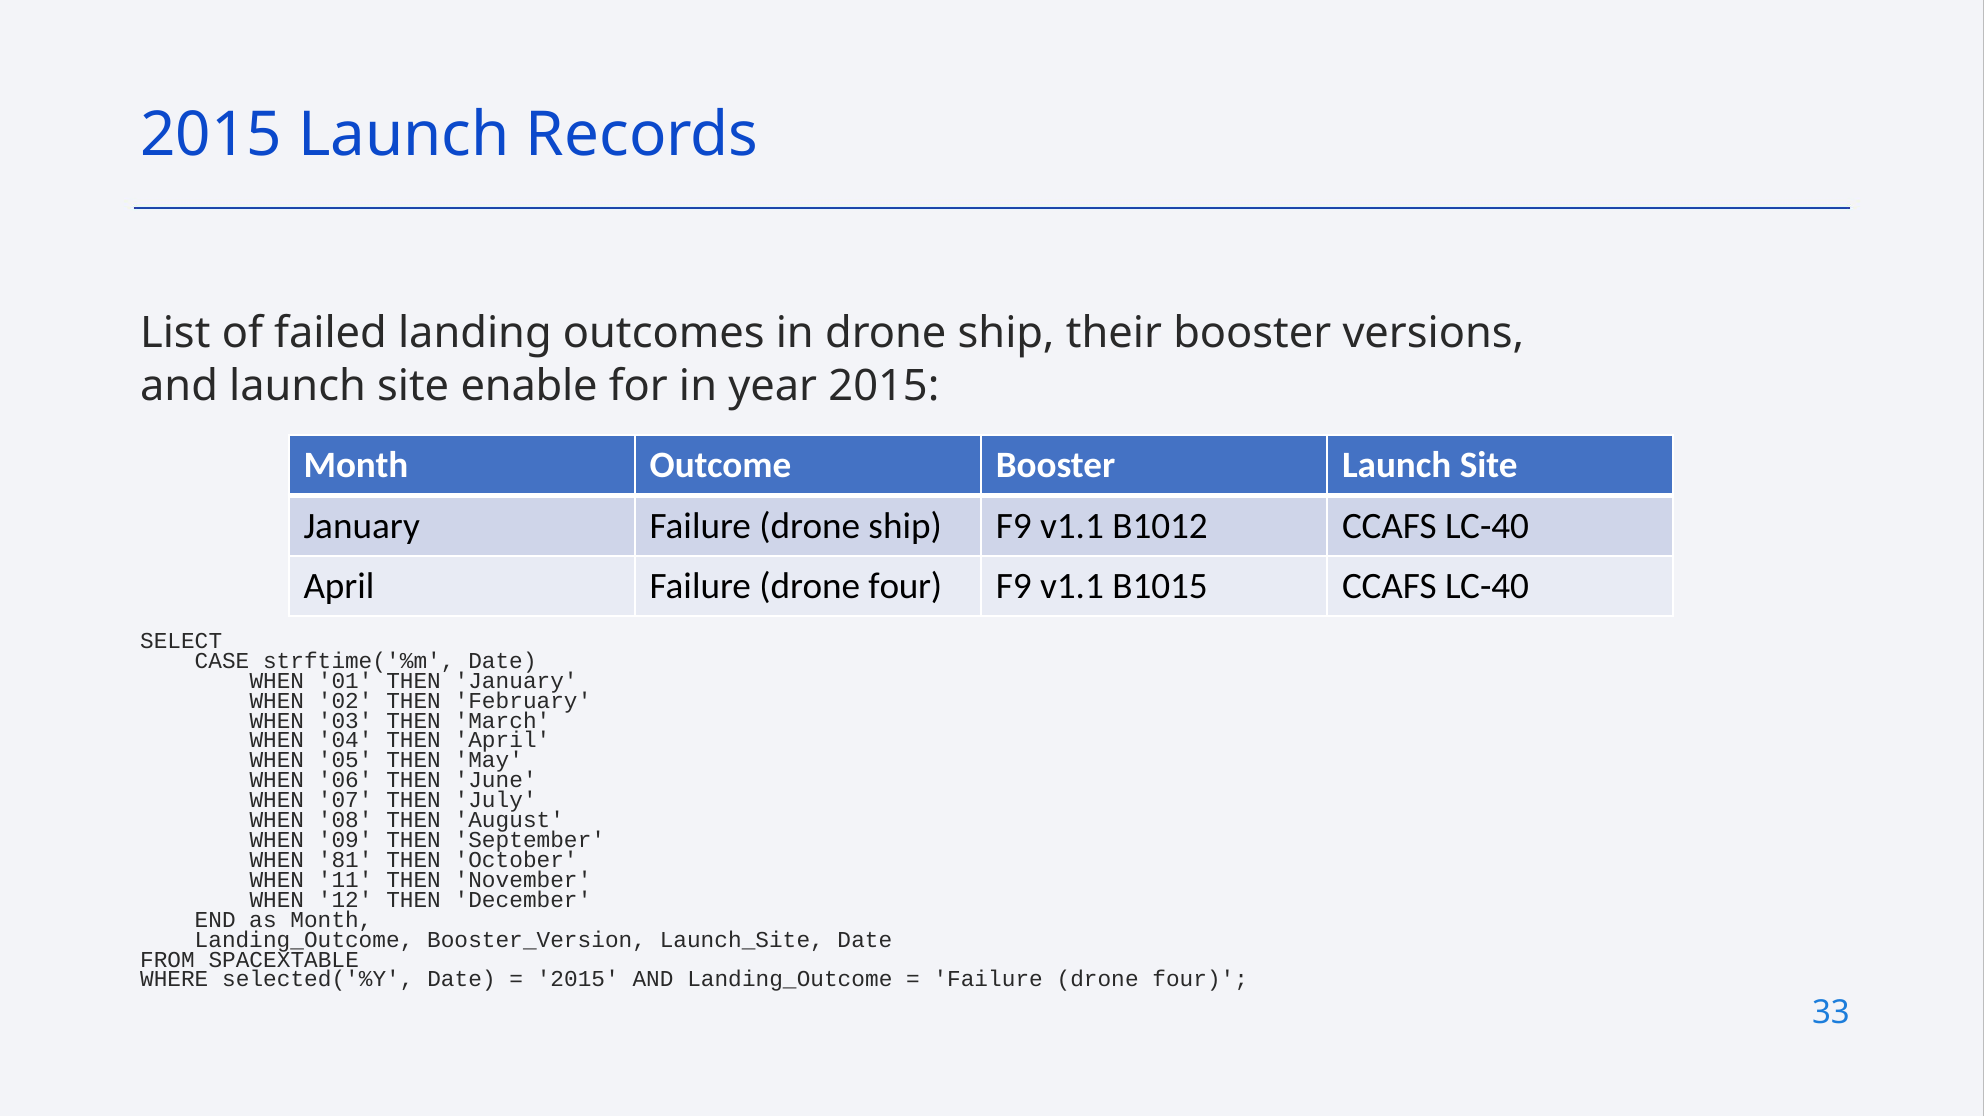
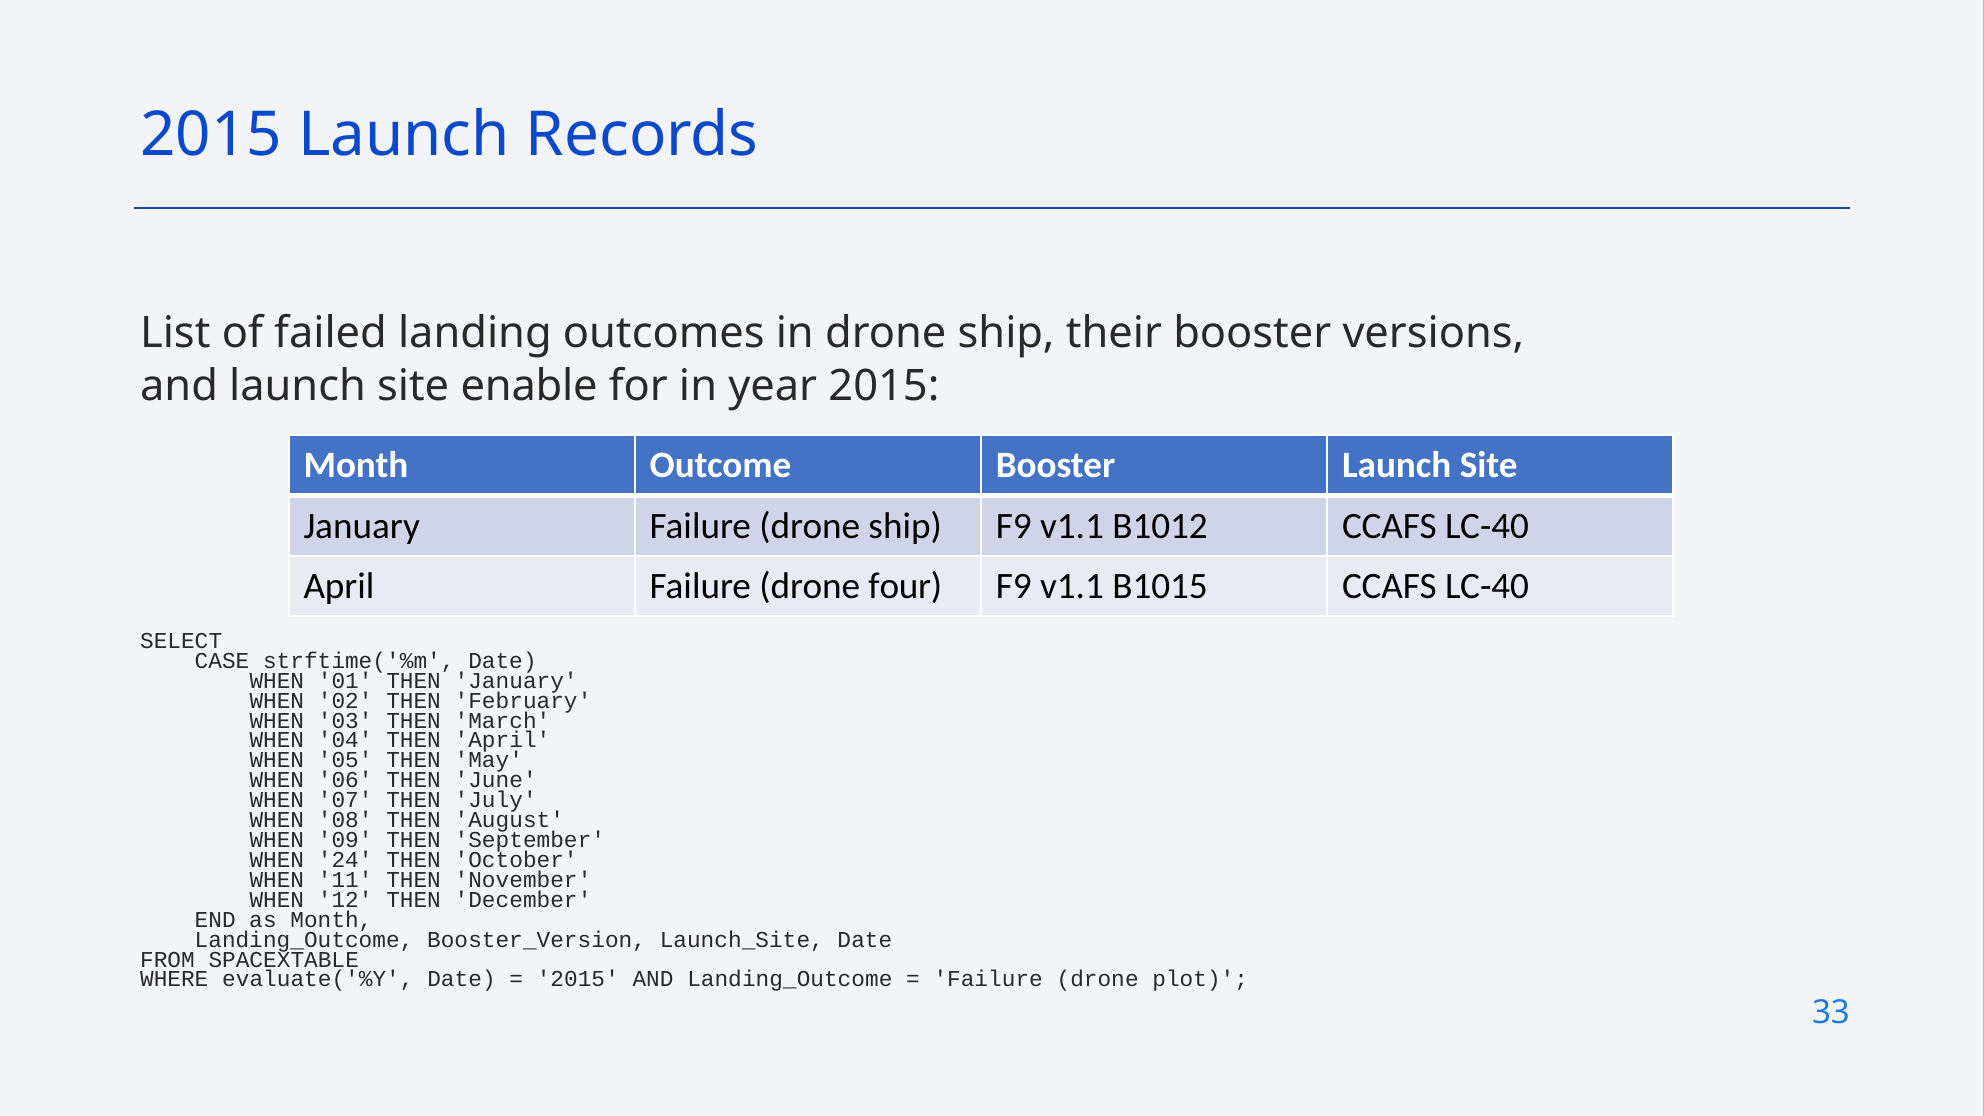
81: 81 -> 24 (345, 860)
selected('%Y: selected('%Y -> evaluate('%Y (318, 979)
four: four -> plot (1200, 979)
